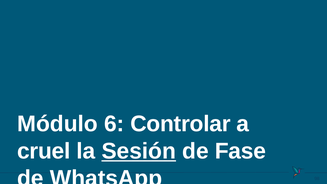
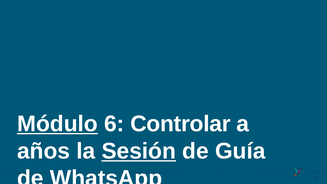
Módulo underline: none -> present (57, 124)
cruel: cruel -> años (44, 151)
Fase: Fase -> Guía (240, 151)
